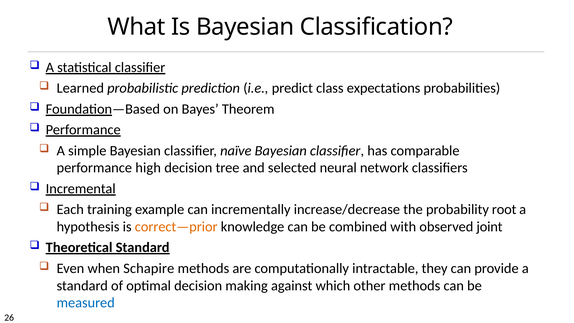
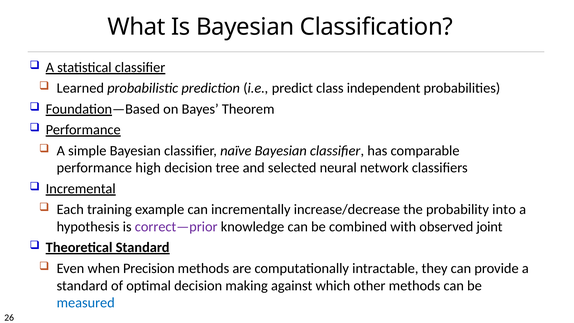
expectations: expectations -> independent (384, 88)
root: root -> into (504, 209)
correct—prior colour: orange -> purple (176, 227)
Schapire: Schapire -> Precision (149, 268)
